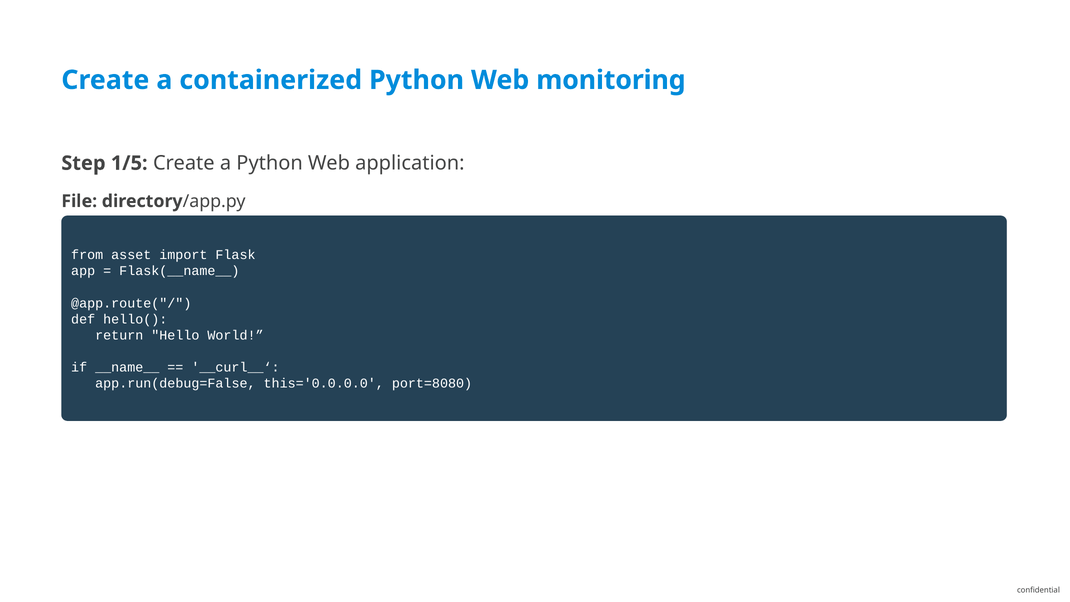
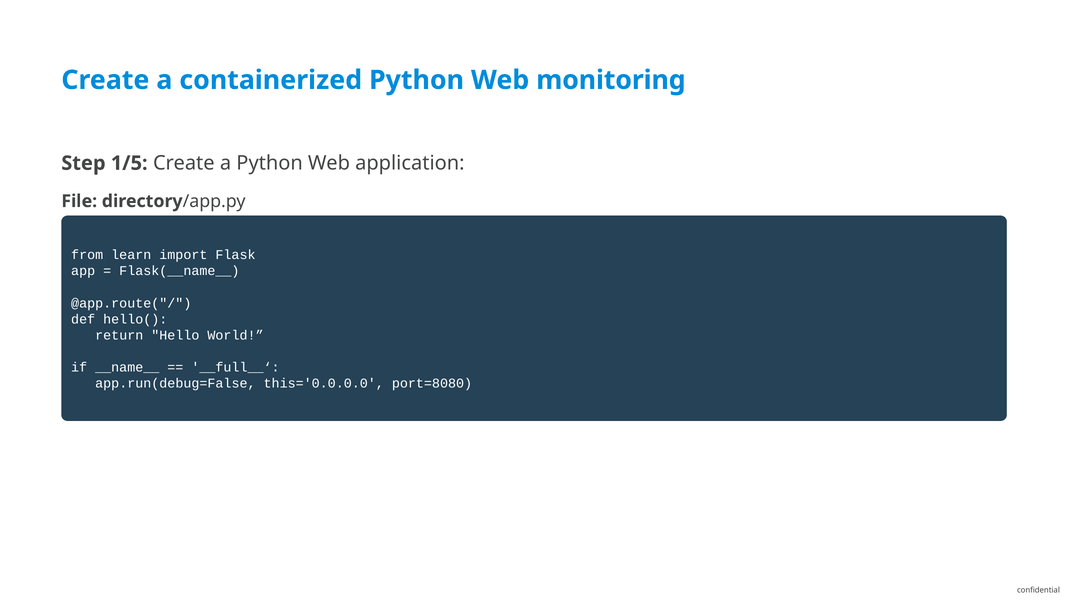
asset: asset -> learn (131, 255)
__curl__‘: __curl__‘ -> __full__‘ (236, 367)
